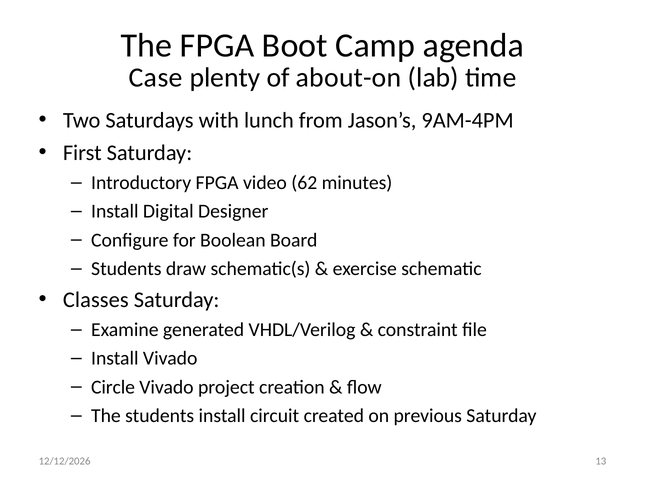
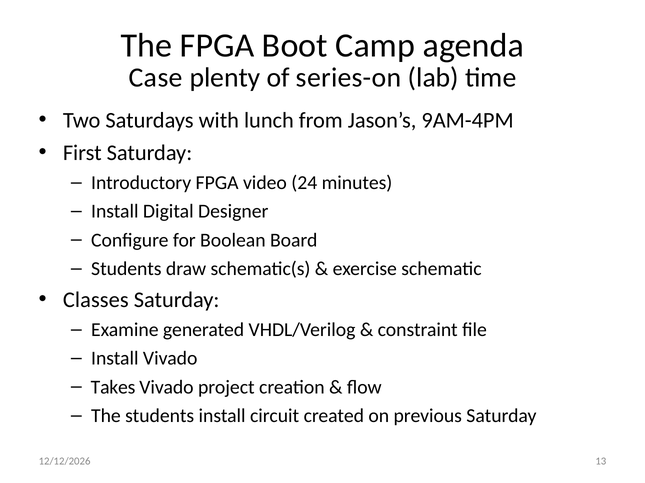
about-on: about-on -> series-on (349, 78)
62: 62 -> 24 (304, 183)
Circle: Circle -> Takes (113, 388)
